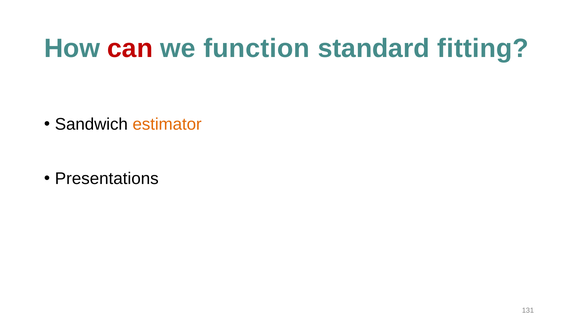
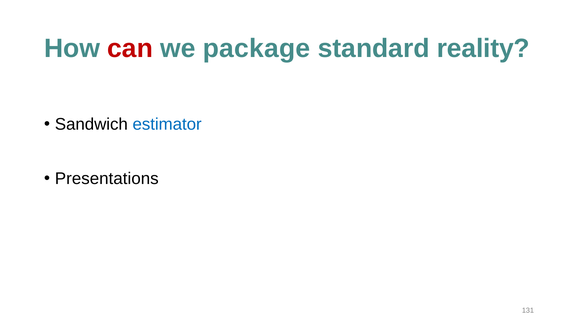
function: function -> package (257, 49)
fitting: fitting -> reality (483, 49)
estimator colour: orange -> blue (167, 124)
